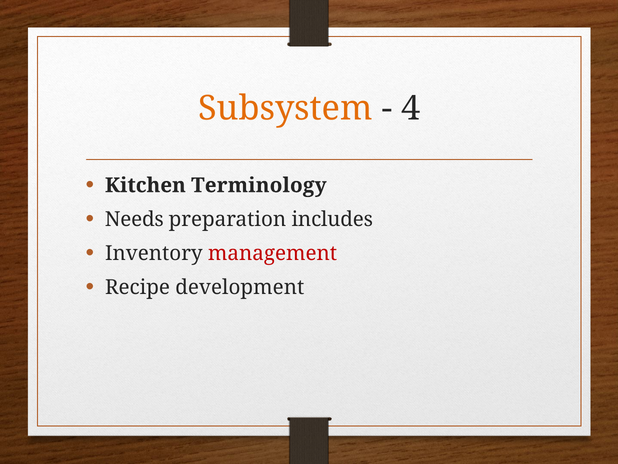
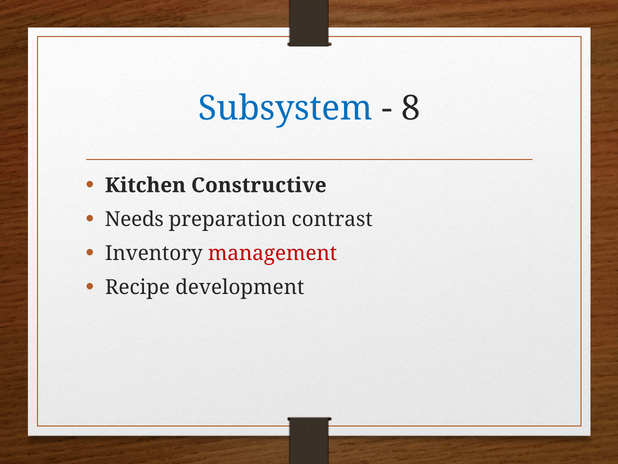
Subsystem colour: orange -> blue (285, 108)
4: 4 -> 8 (411, 108)
Terminology: Terminology -> Constructive (259, 185)
includes: includes -> contrast (332, 219)
